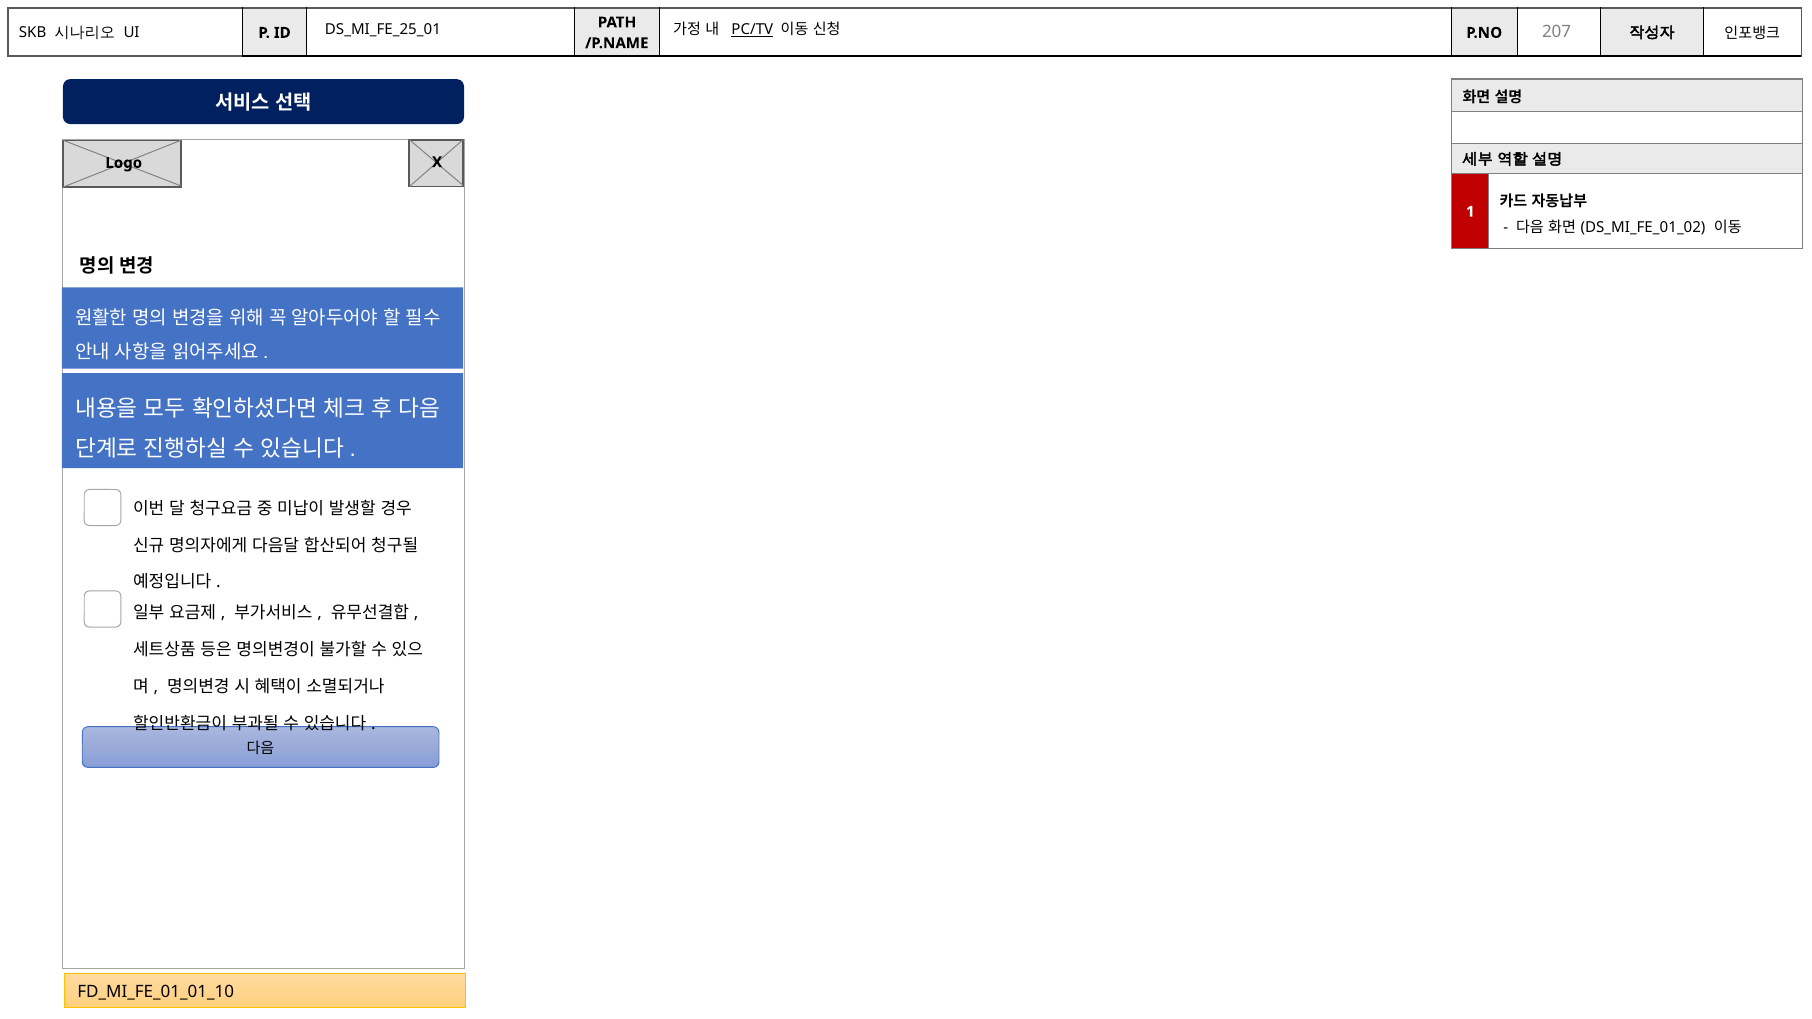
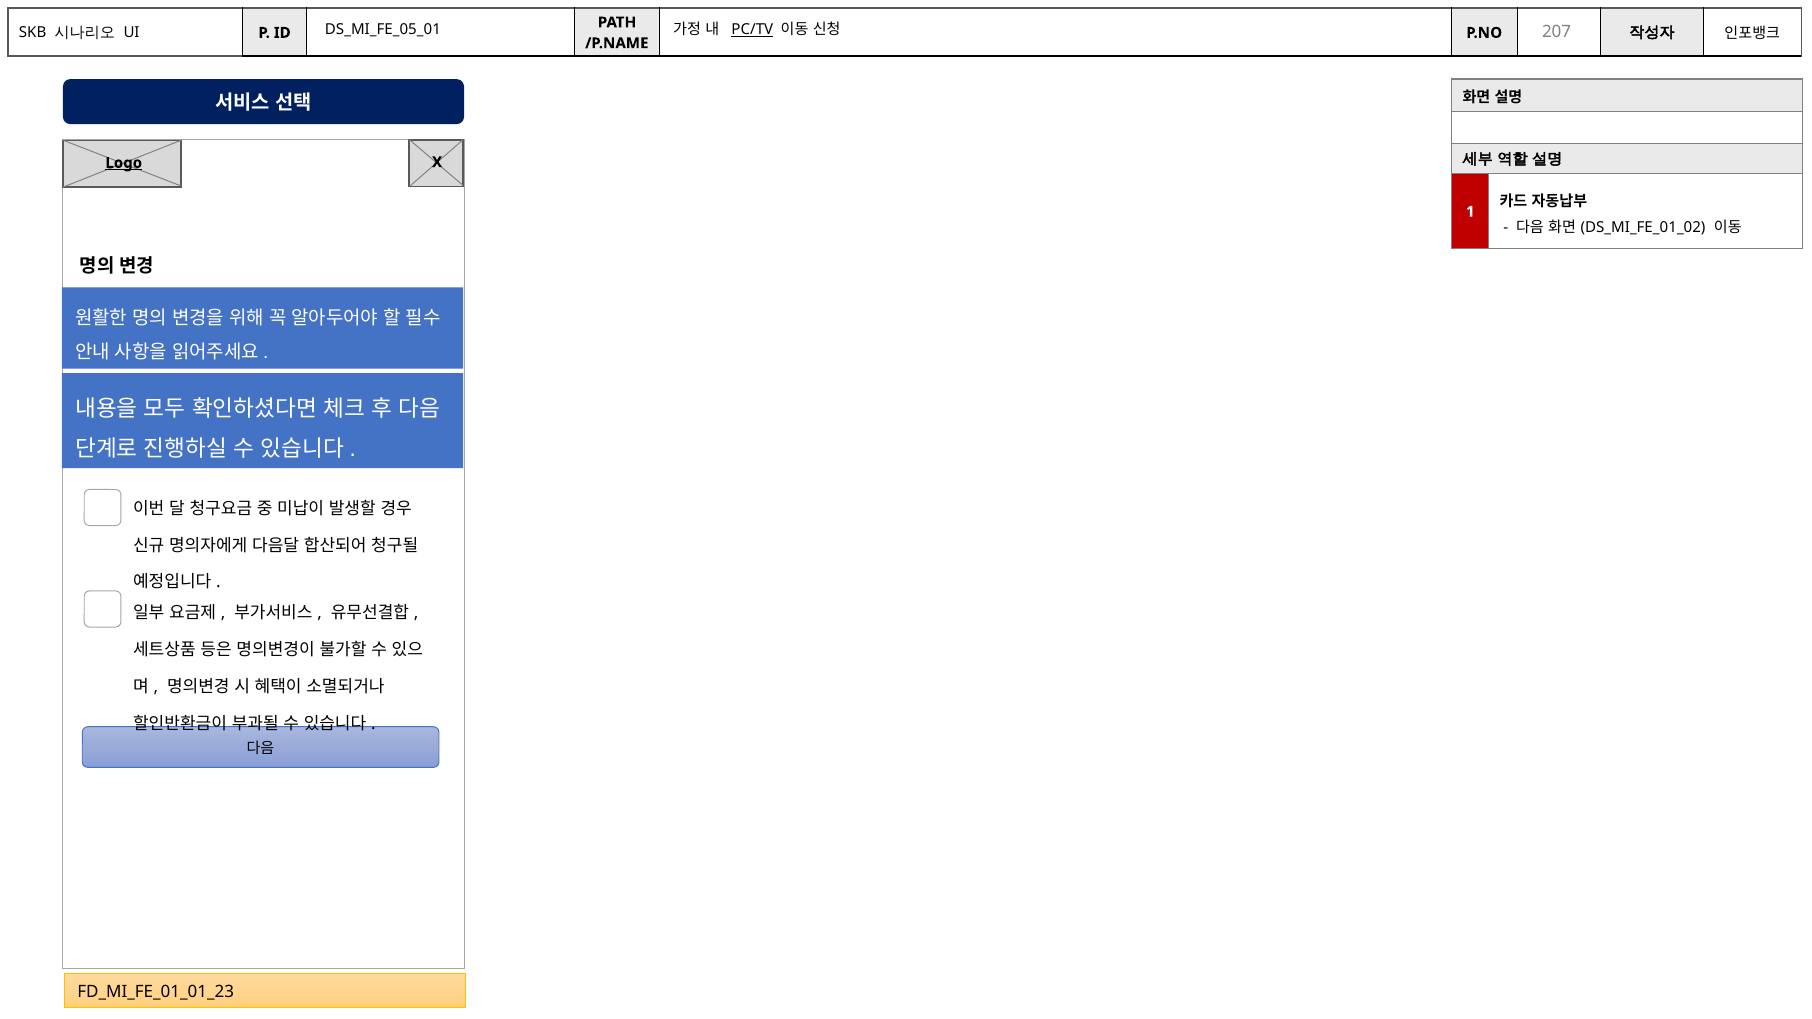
DS_MI_FE_25_01: DS_MI_FE_25_01 -> DS_MI_FE_05_01 (383, 30)
Logo underline: none -> present (124, 163)
FD_MI_FE_01_01_10: FD_MI_FE_01_01_10 -> FD_MI_FE_01_01_23 (156, 992)
